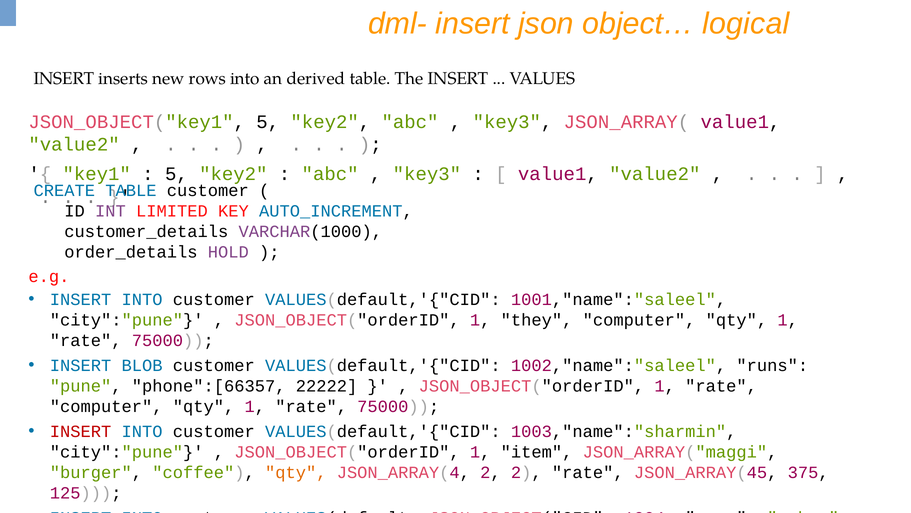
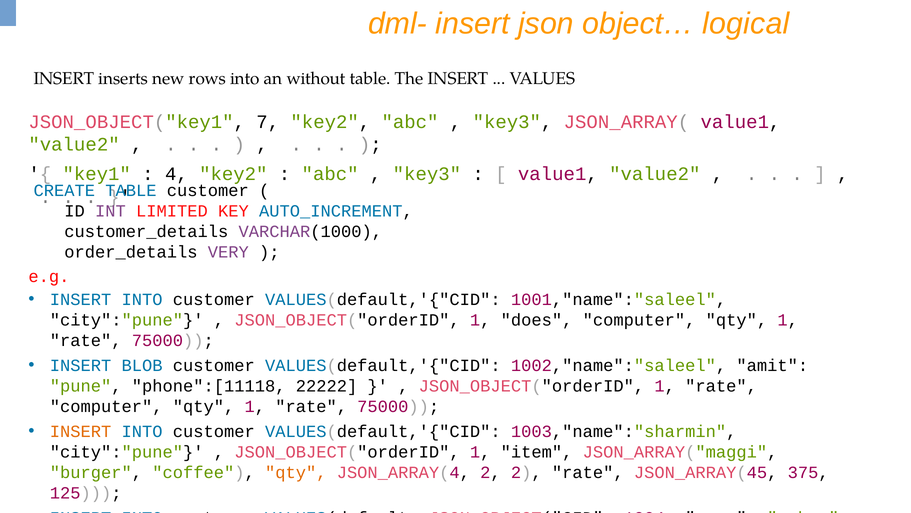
derived: derived -> without (316, 79)
JSON_OBJECT("key1 5: 5 -> 7 (268, 122)
5: 5 -> 4 (176, 174)
HOLD: HOLD -> VERY (228, 252)
they: they -> does (537, 320)
runs: runs -> amit (772, 365)
phone":[66357: phone":[66357 -> phone":[11118 (209, 386)
INSERT colour: red -> orange (81, 431)
